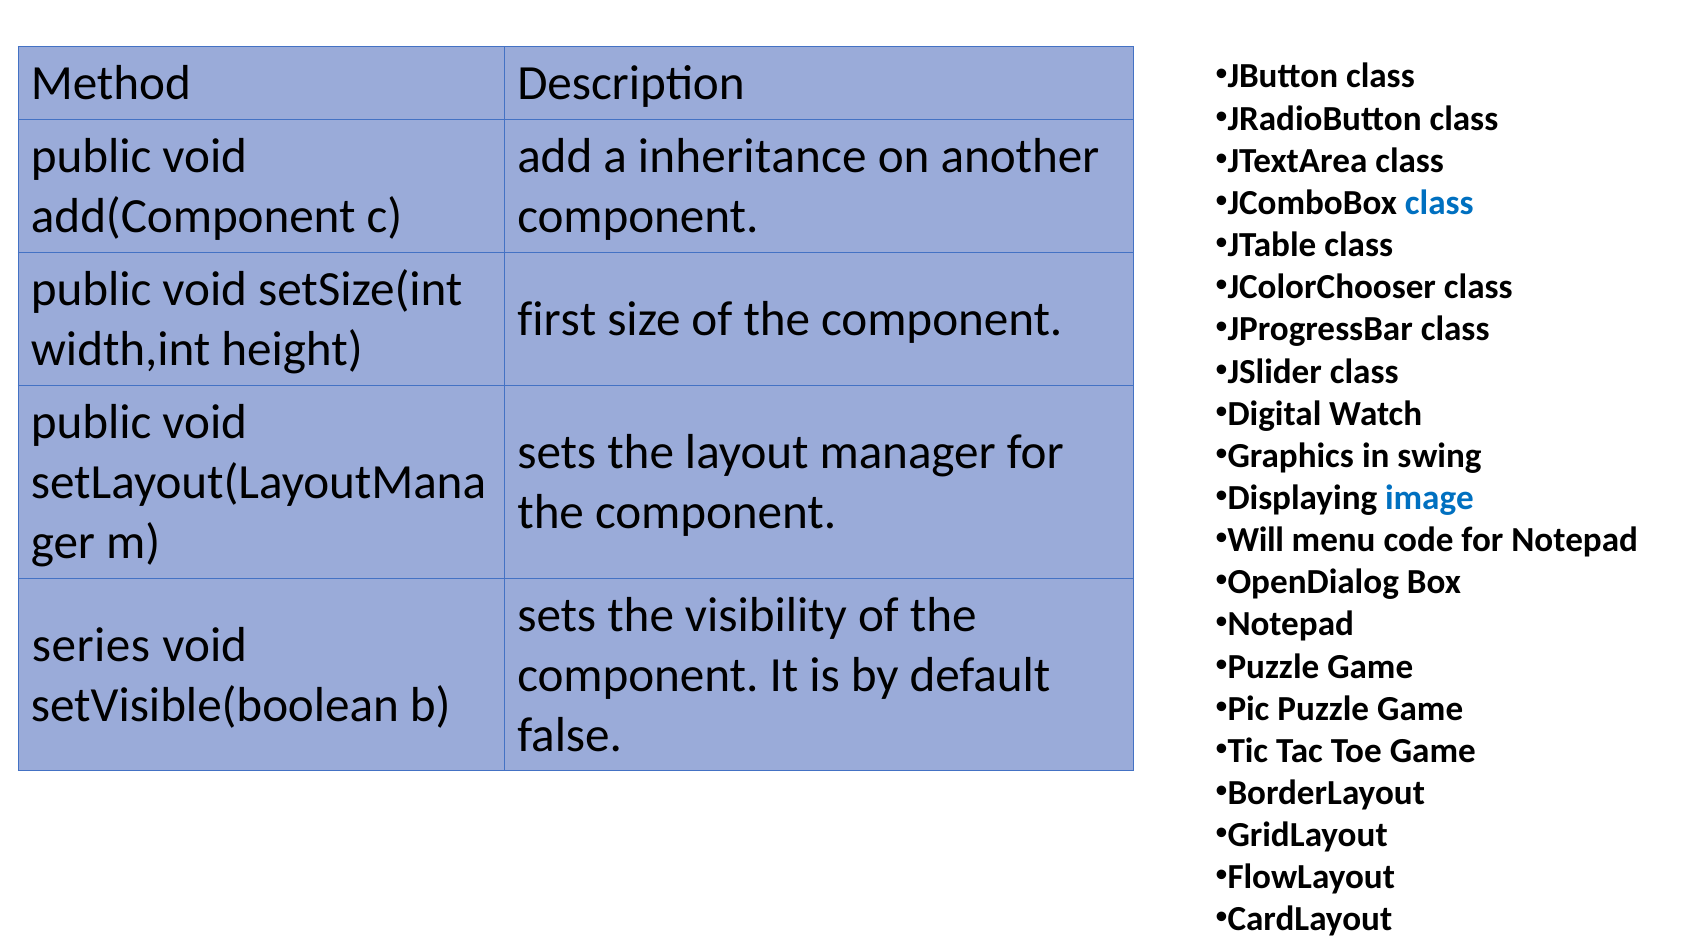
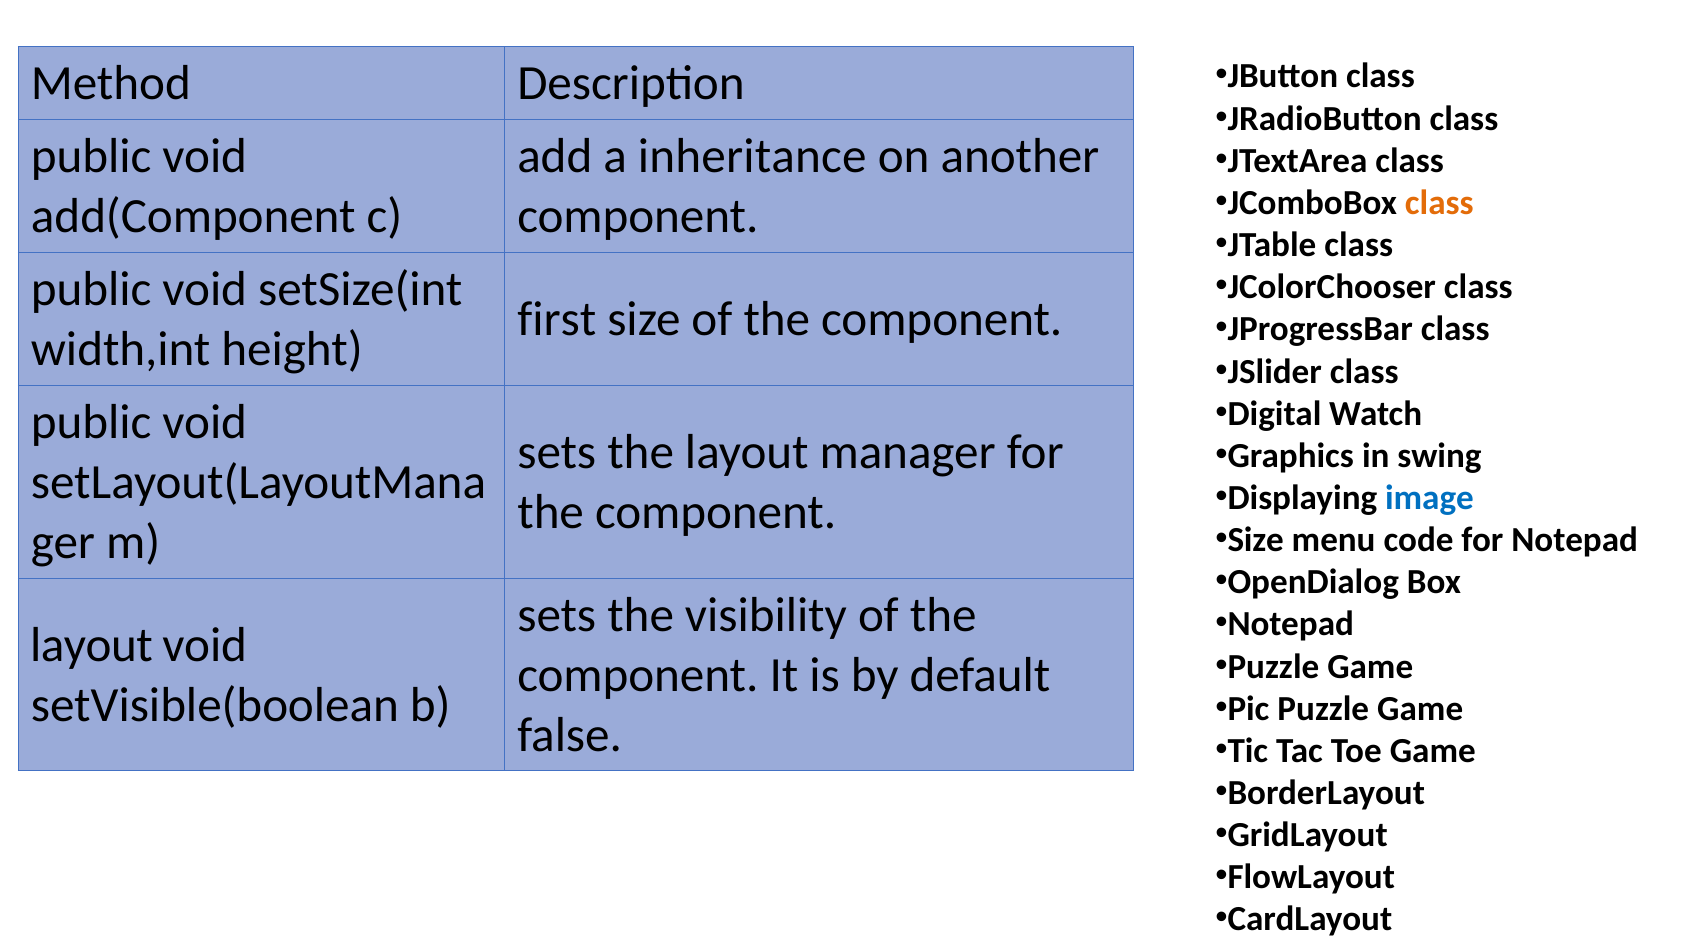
class colour: blue -> orange (1439, 203)
Will: Will -> Size (1256, 540)
series: series -> layout (91, 645)
